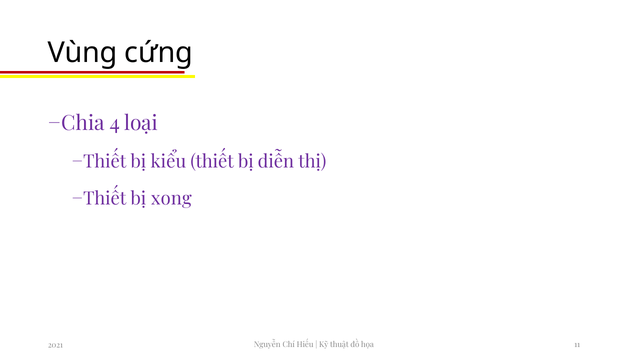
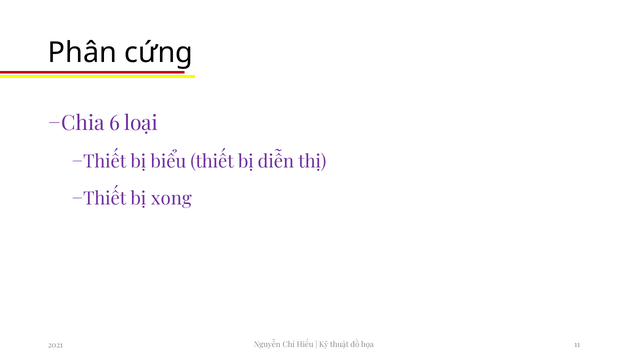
Vùng: Vùng -> Phân (82, 53)
4: 4 -> 6 (115, 123)
kiểu: kiểu -> biểu (168, 161)
